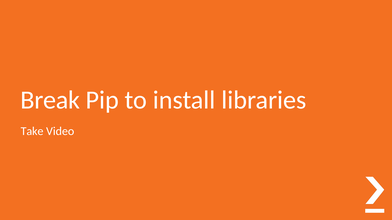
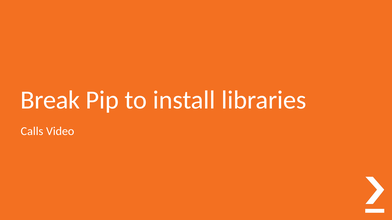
Take: Take -> Calls (32, 132)
